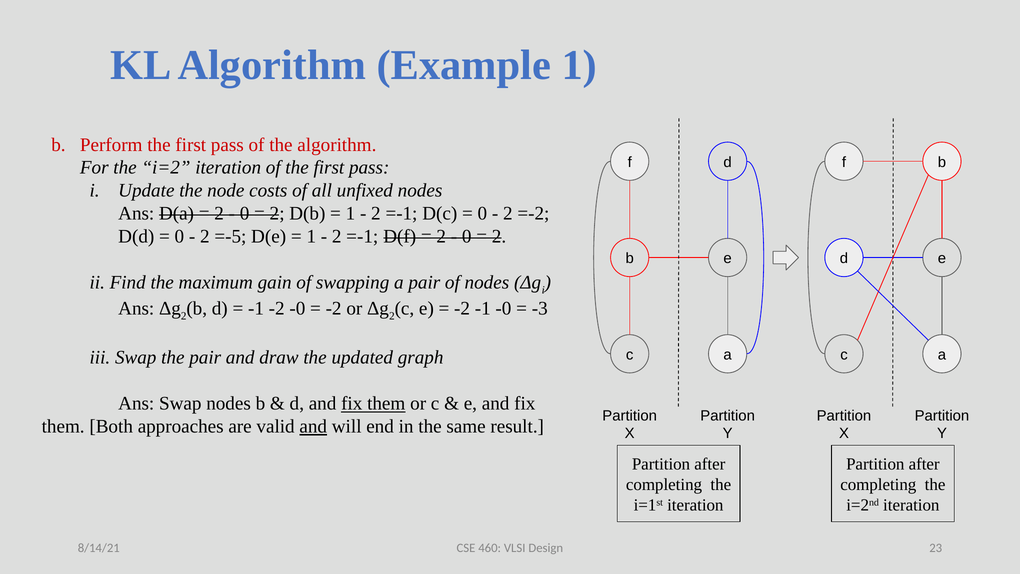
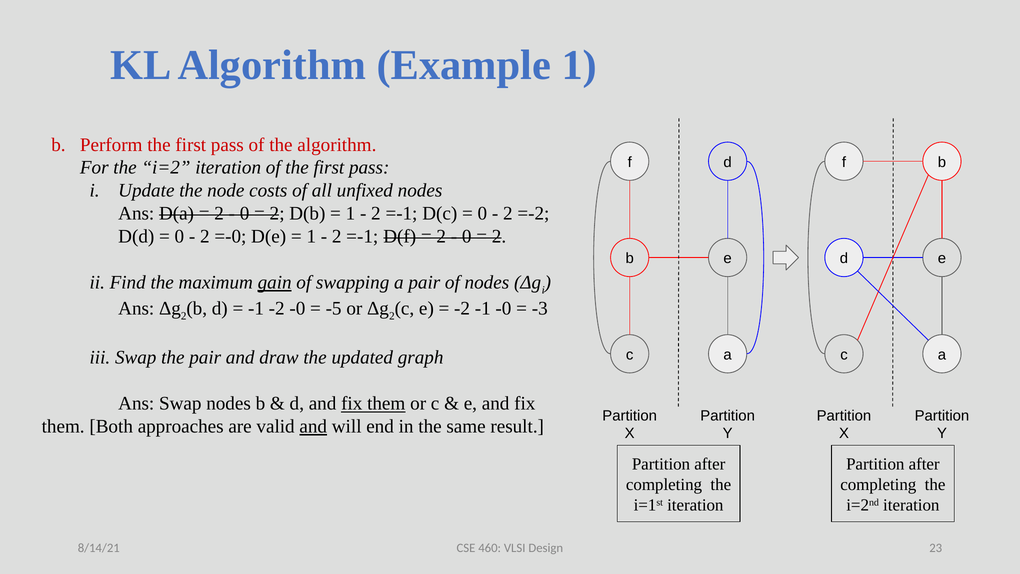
=-5: =-5 -> =-0 (230, 236)
gain underline: none -> present (275, 282)
-2: -2 -> -5 (334, 308)
